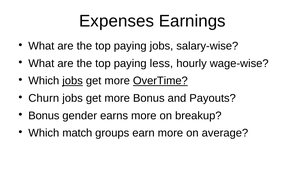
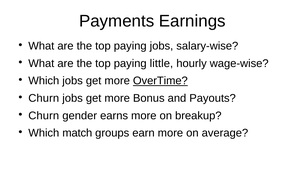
Expenses: Expenses -> Payments (117, 21)
less: less -> little (161, 64)
jobs underline: present -> none (73, 81)
Bonus: Bonus -> Churn (44, 116)
